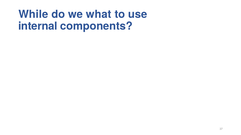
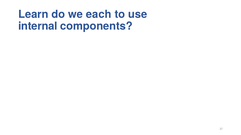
While: While -> Learn (33, 14)
what: what -> each (99, 14)
